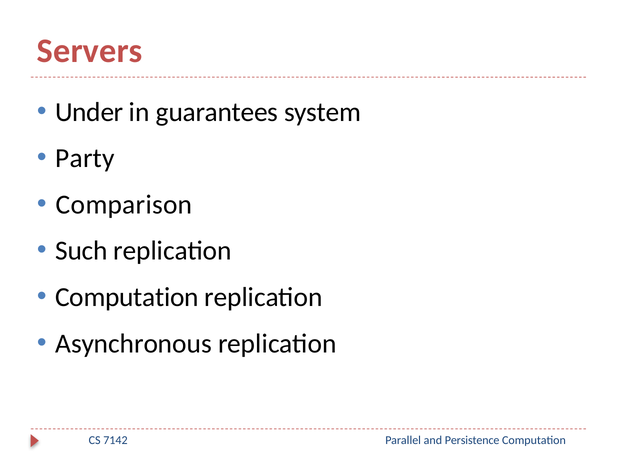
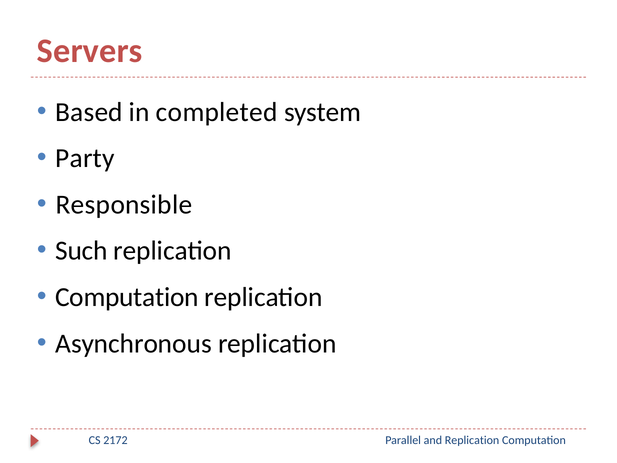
Under: Under -> Based (89, 112)
guarantees: guarantees -> completed (217, 112)
Comparison: Comparison -> Responsible (124, 204)
7142: 7142 -> 2172 (115, 440)
and Persistence: Persistence -> Replication (472, 440)
